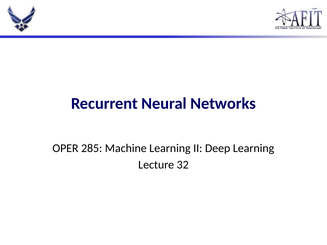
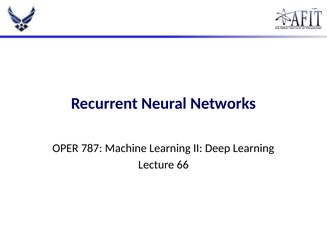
285: 285 -> 787 (92, 149)
32: 32 -> 66 (183, 165)
